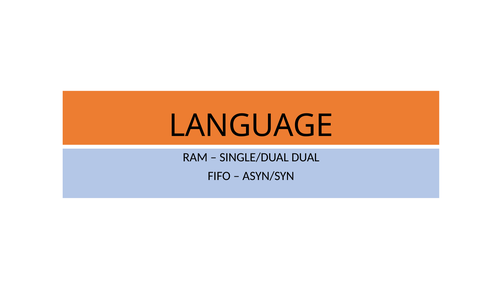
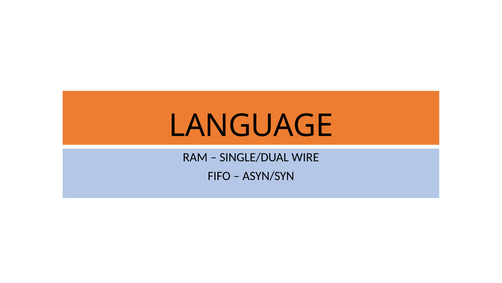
DUAL: DUAL -> WIRE (305, 157)
